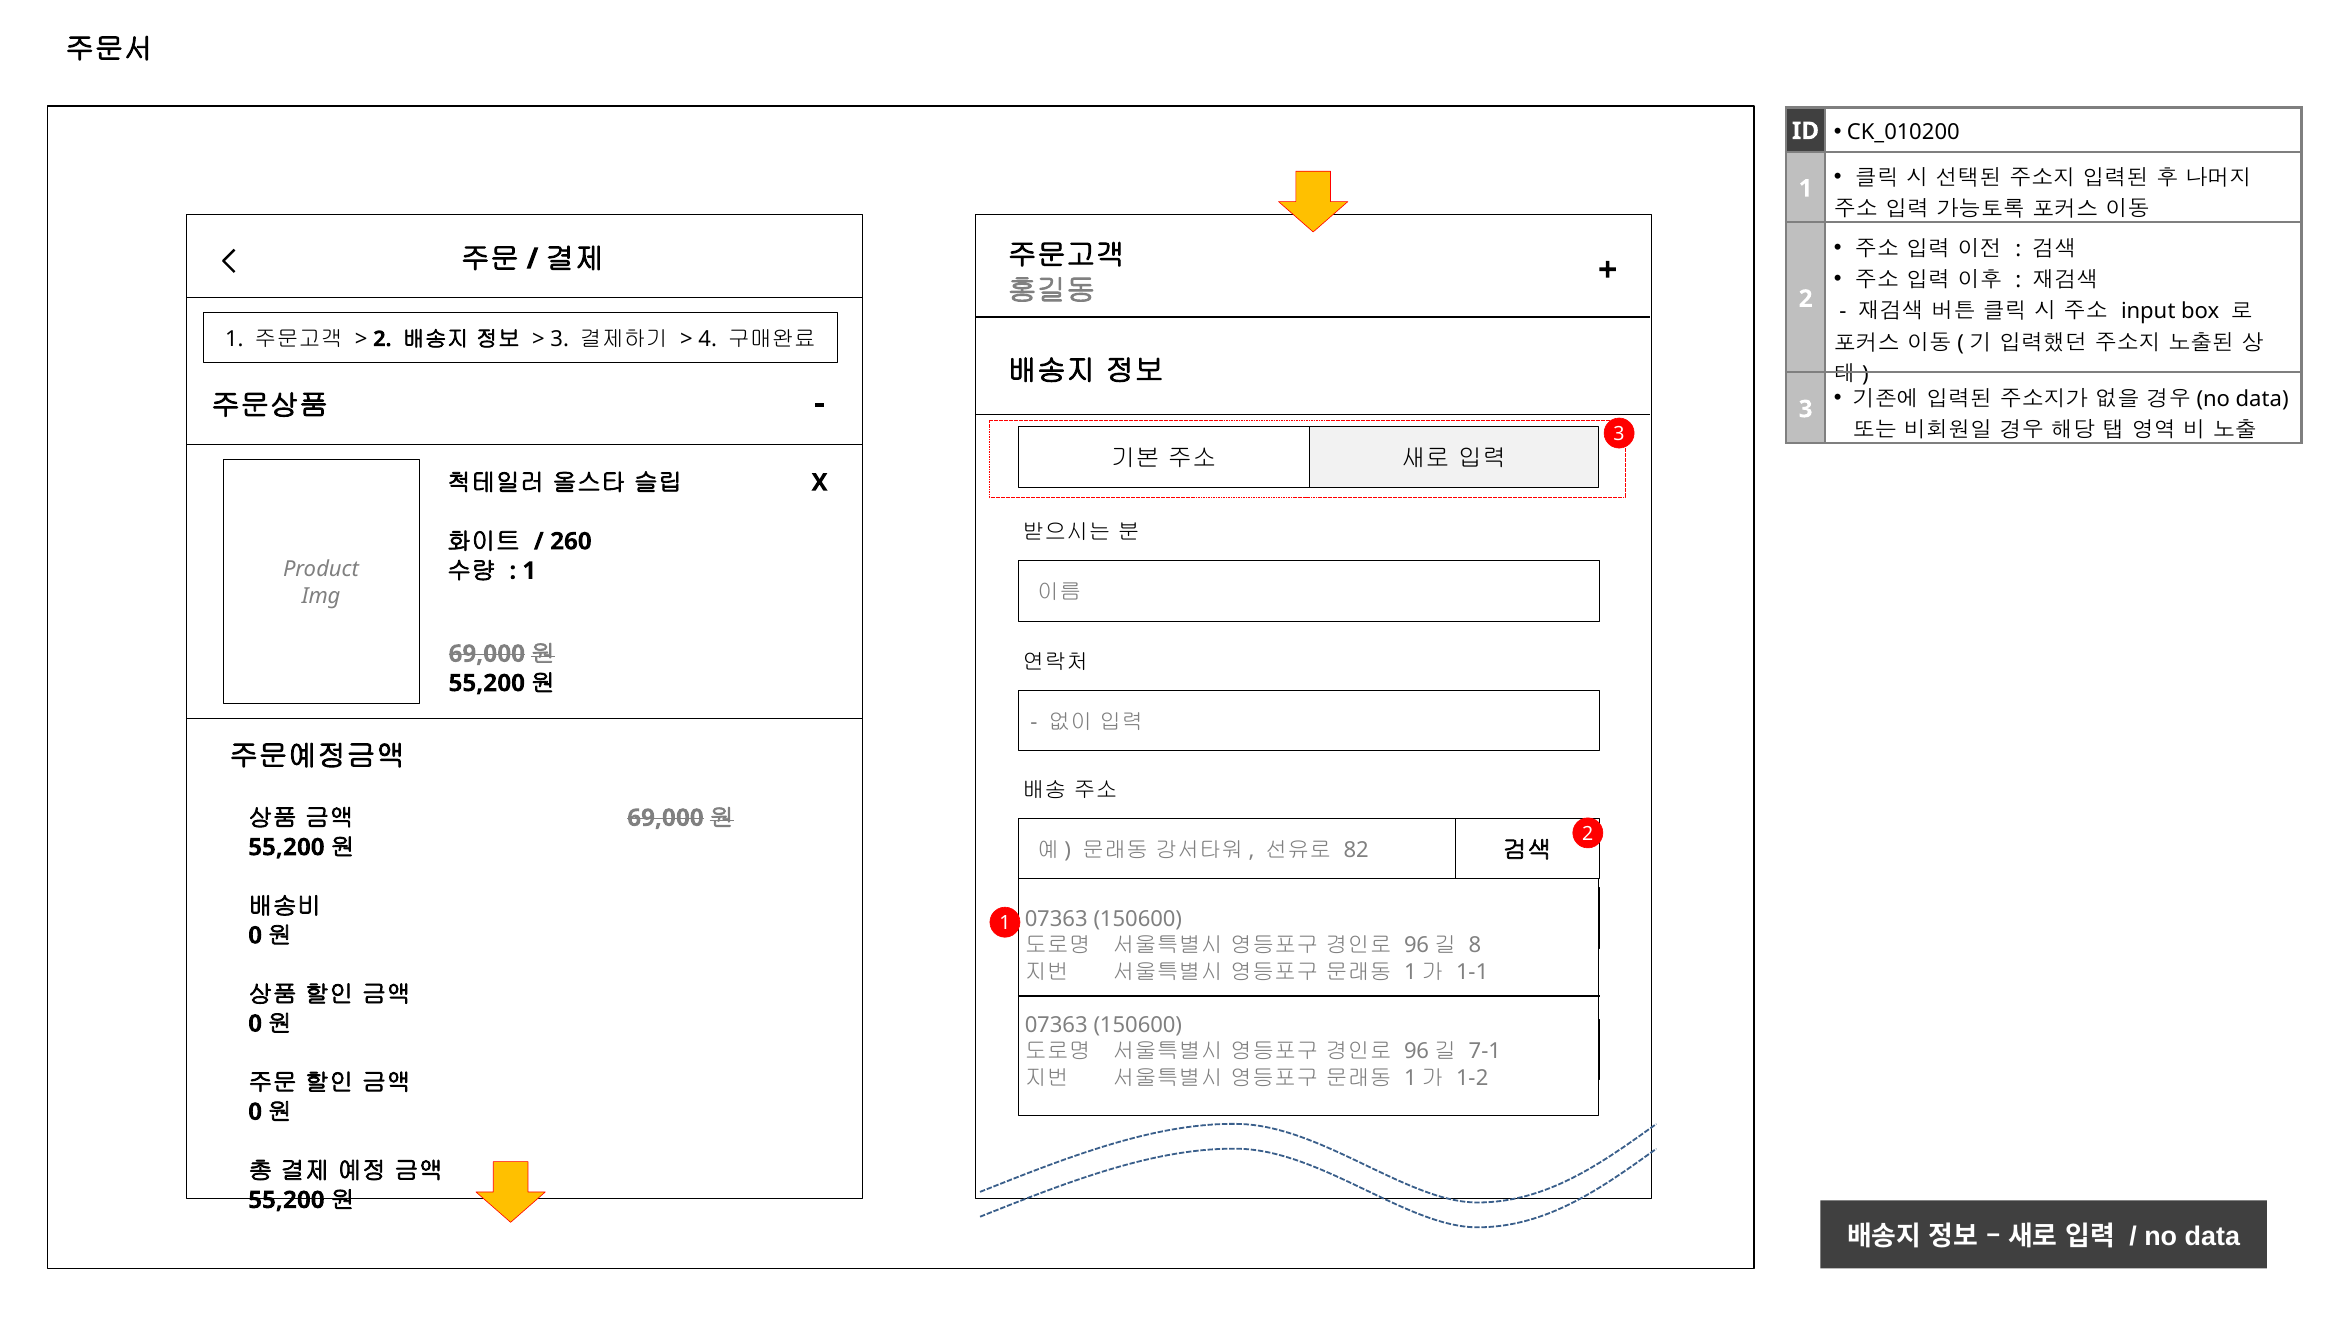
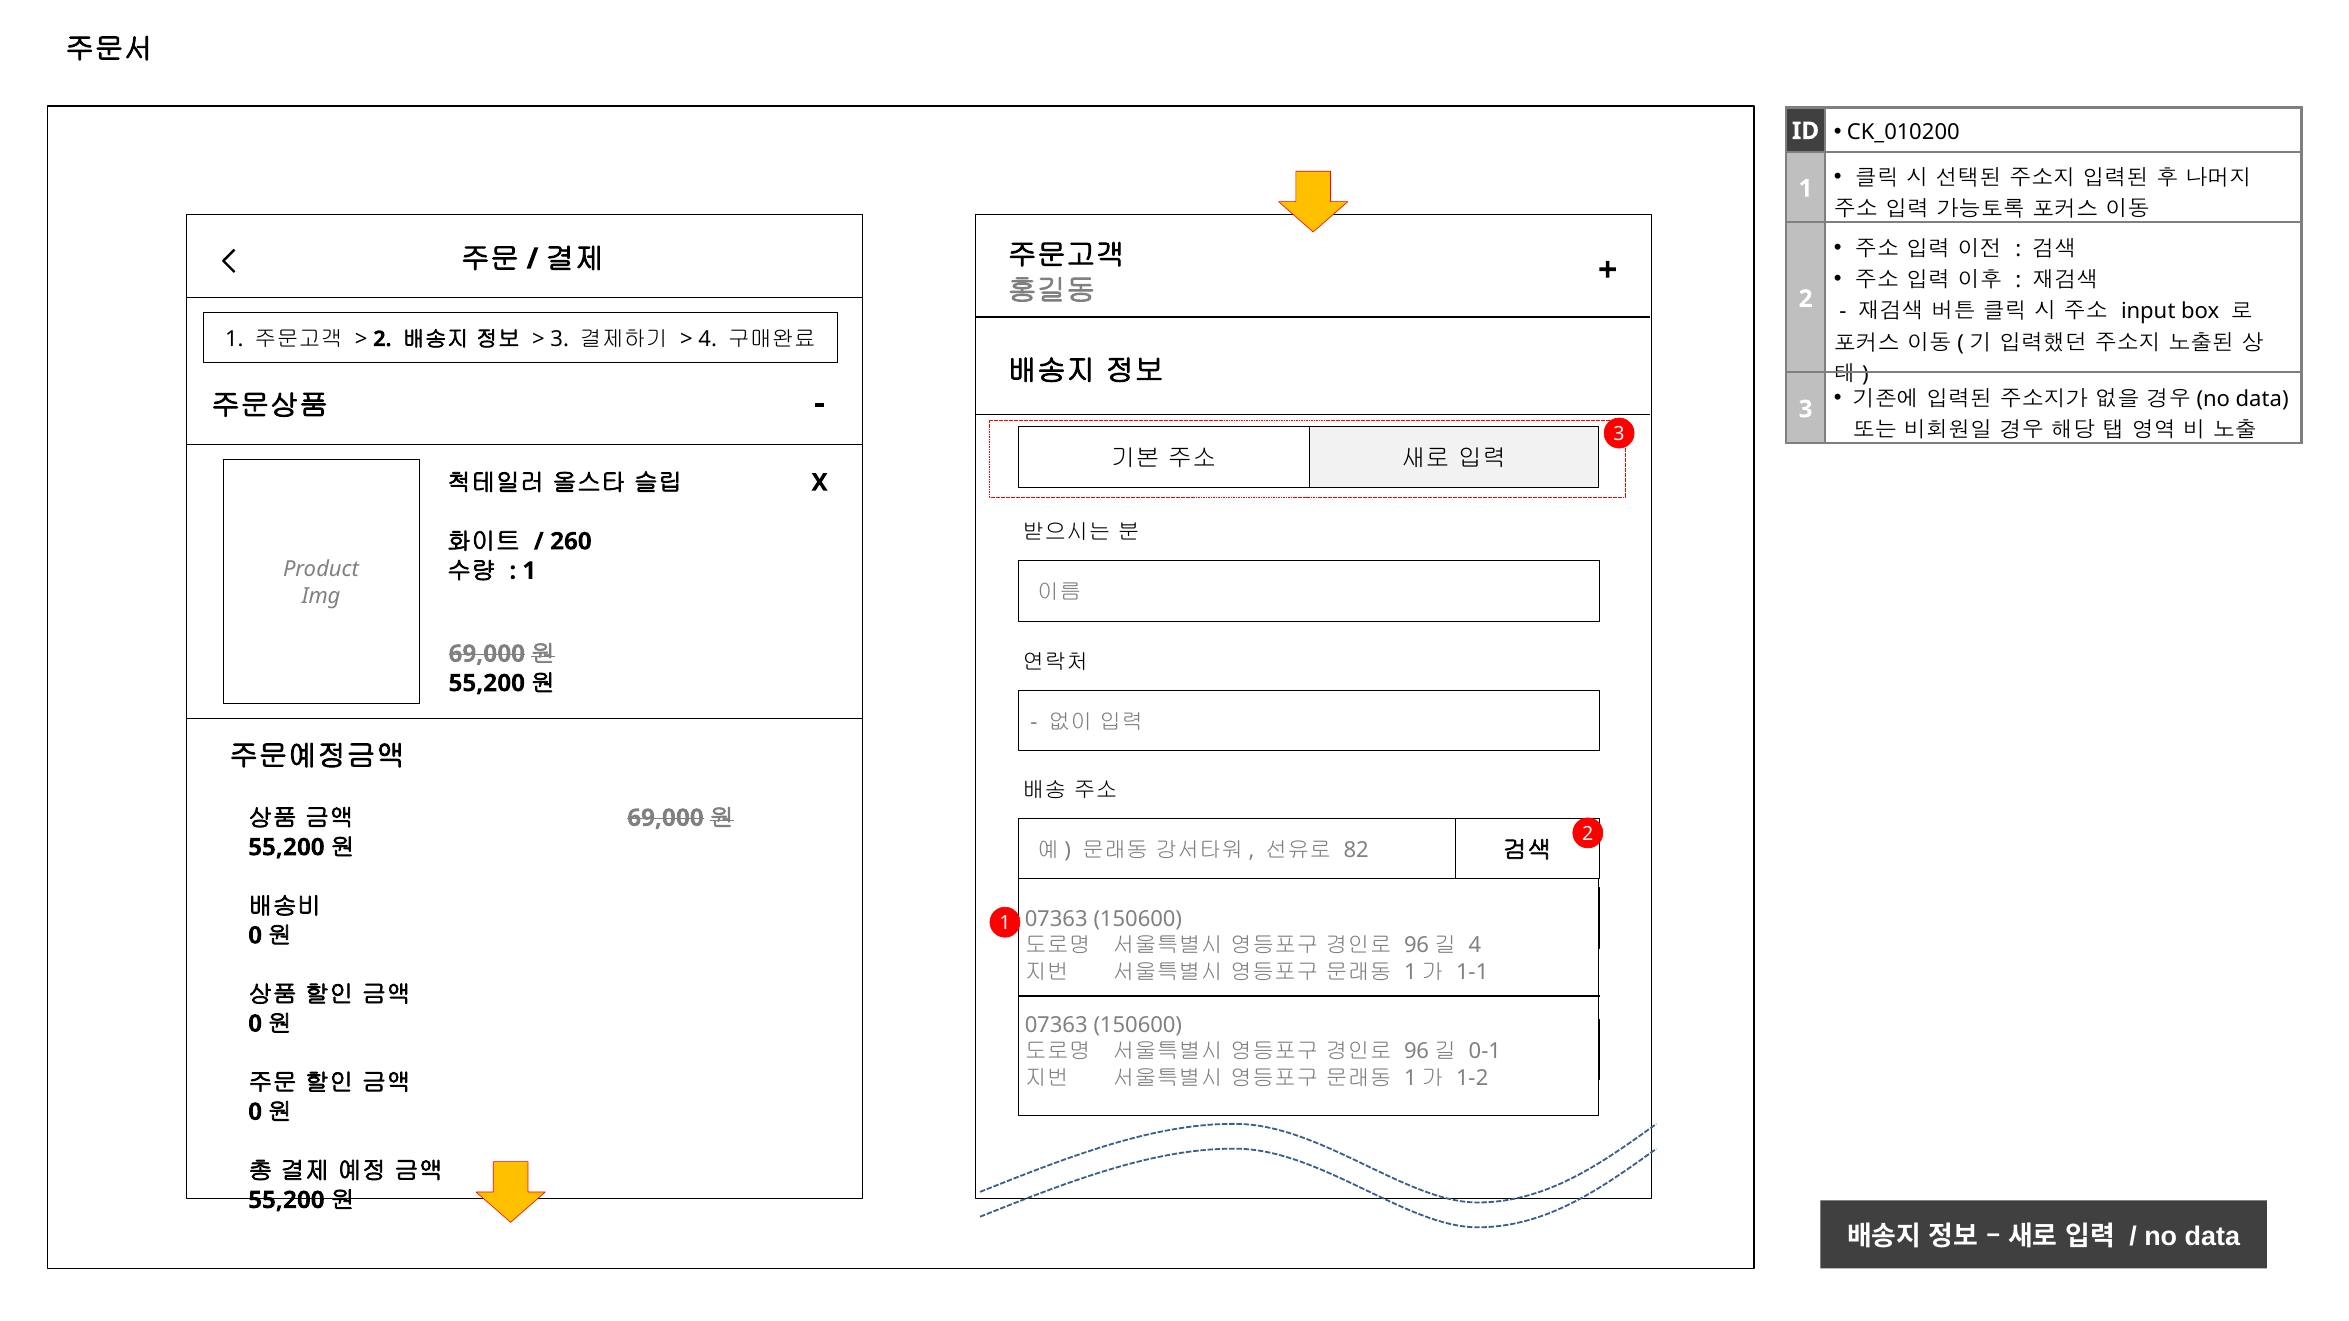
8: 8 -> 4 (1475, 946)
7-1: 7-1 -> 0-1 (1485, 1052)
